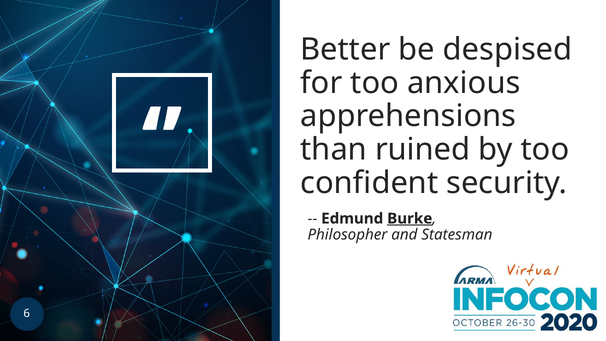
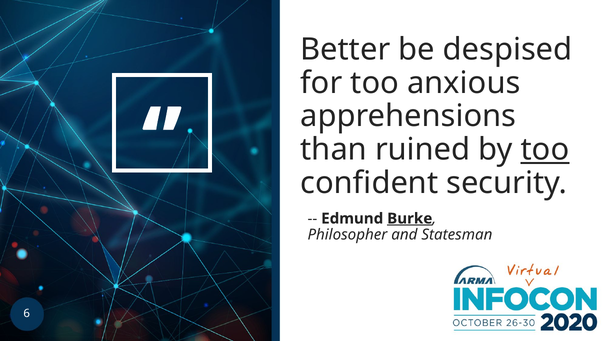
too underline: none -> present (545, 150)
